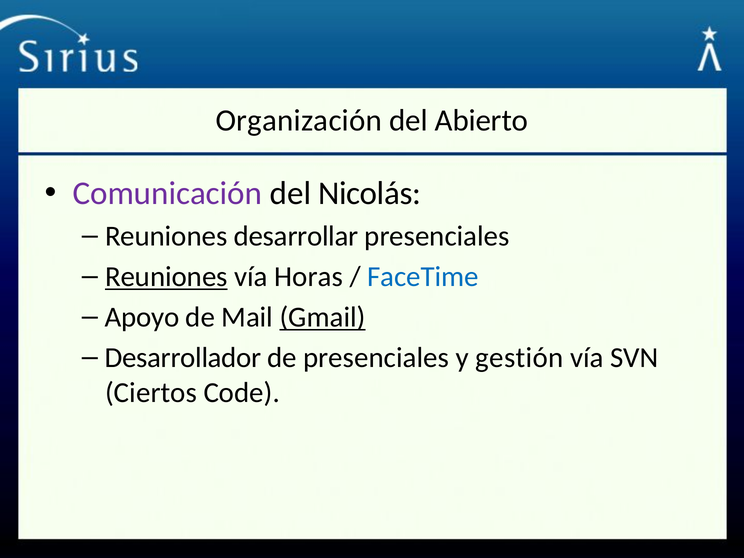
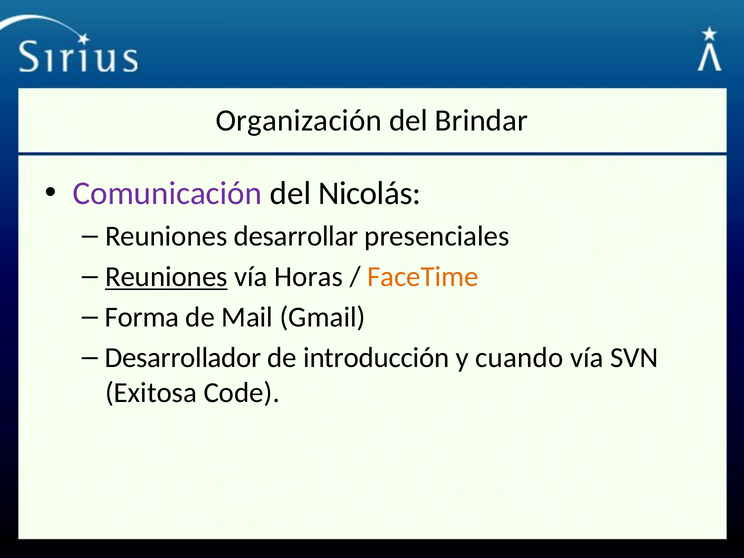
Abierto: Abierto -> Brindar (481, 120)
FaceTime colour: blue -> orange (423, 277)
Apoyo: Apoyo -> Forma (142, 317)
Gmail underline: present -> none (323, 317)
de presenciales: presenciales -> introducción (376, 358)
gestión: gestión -> cuando (519, 358)
Ciertos: Ciertos -> Exitosa (151, 393)
